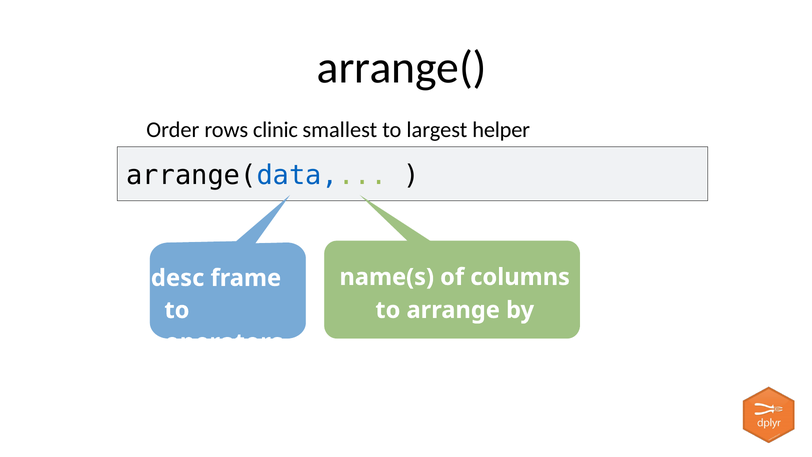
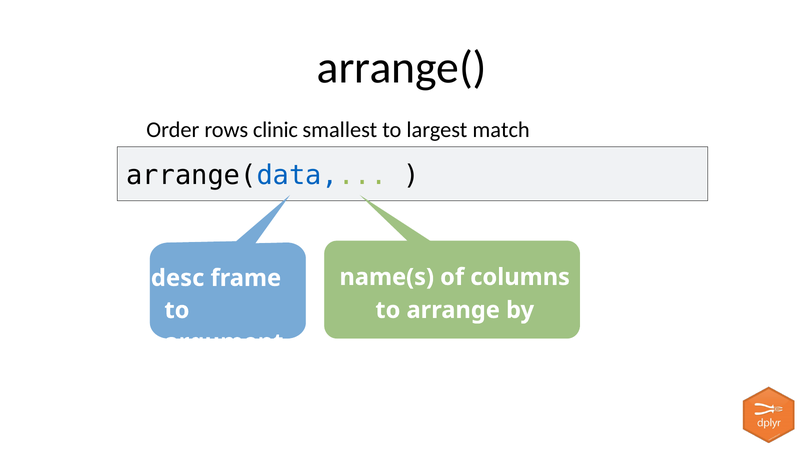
helper: helper -> match (501, 130)
operators: operators -> argument (224, 342)
